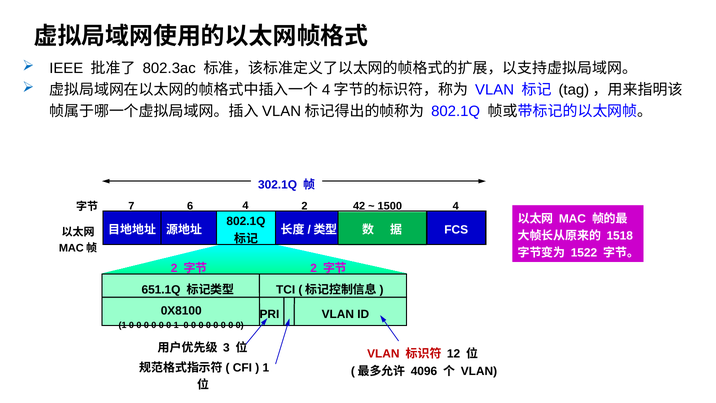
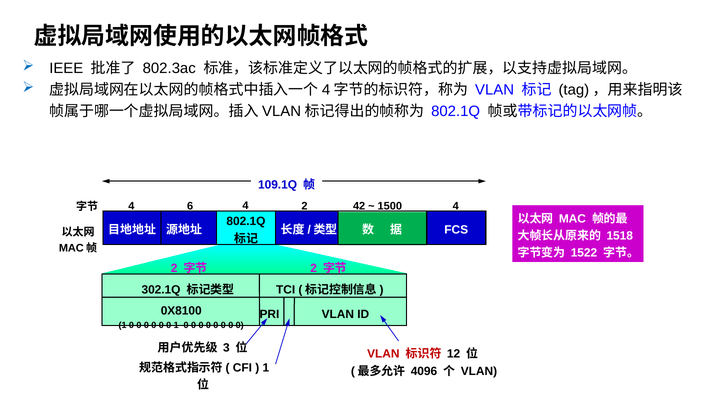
302.1Q: 302.1Q -> 109.1Q (278, 185)
7: 7 -> 4 (131, 206)
651.1Q: 651.1Q -> 302.1Q (161, 290)
